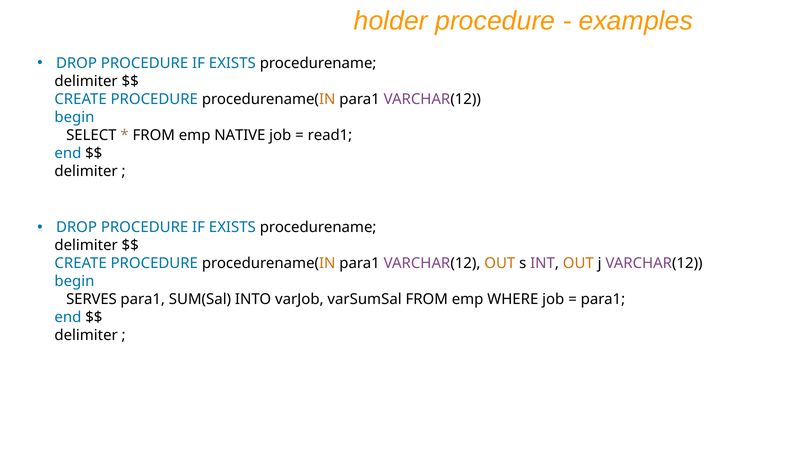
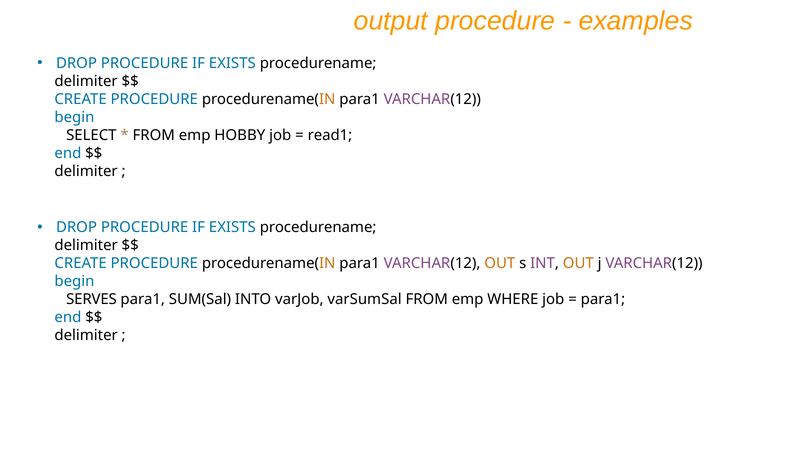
holder: holder -> output (391, 21)
NATIVE: NATIVE -> HOBBY (240, 135)
